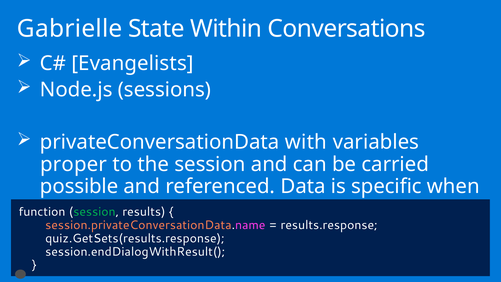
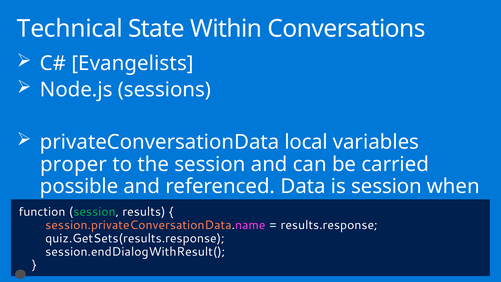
Gabrielle: Gabrielle -> Technical (70, 29)
with: with -> local (306, 142)
is specific: specific -> session (386, 186)
